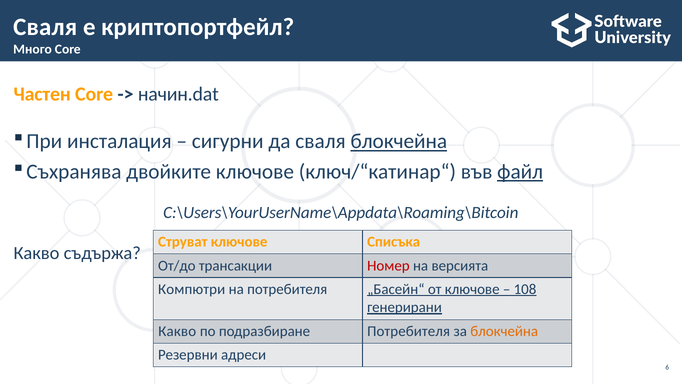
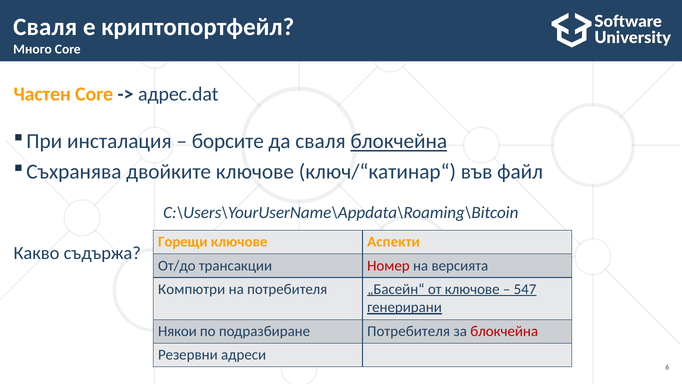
начин.dat: начин.dat -> адрес.dat (178, 94)
сигурни: сигурни -> борсите (228, 141)
файл underline: present -> none (520, 171)
Струват: Струват -> Горещи (183, 242)
Списъка: Списъка -> Аспекти (394, 242)
108: 108 -> 547 (525, 289)
Какво: Какво -> Някои (177, 331)
блокчейна colour: orange -> red (504, 331)
